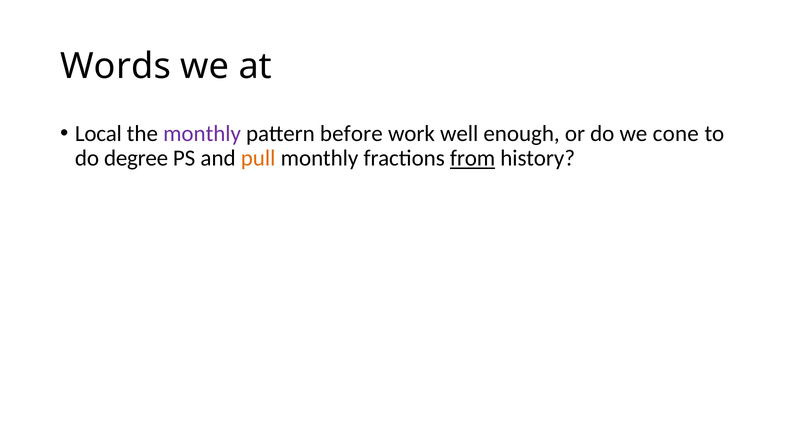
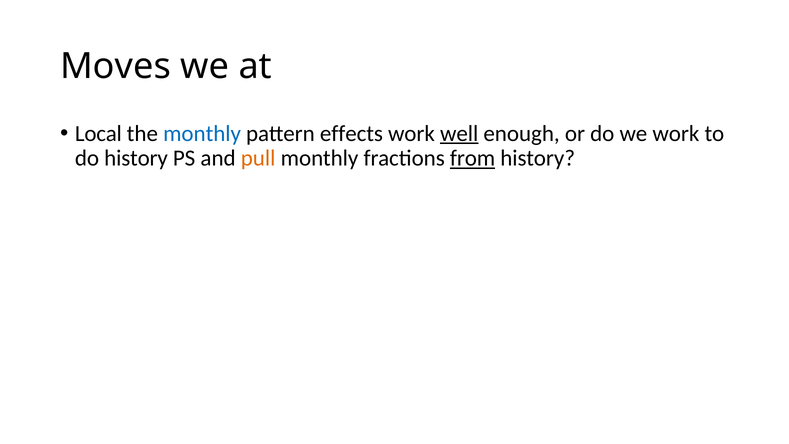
Words: Words -> Moves (116, 66)
monthly colour: purple -> blue (202, 133)
before: before -> effects (351, 133)
well underline: none -> present (459, 133)
we cone: cone -> work (676, 133)
do degree: degree -> history (136, 158)
